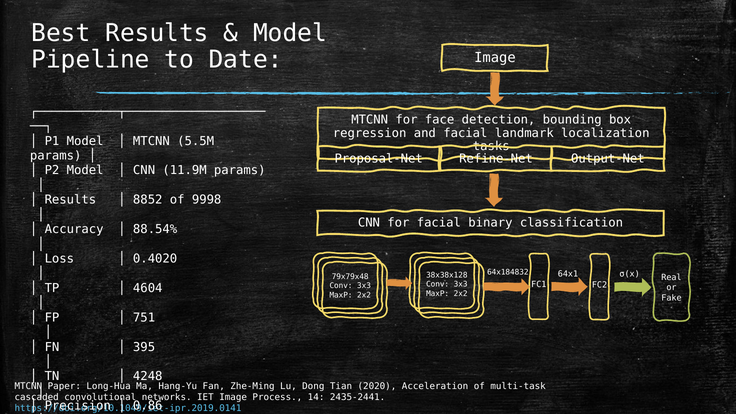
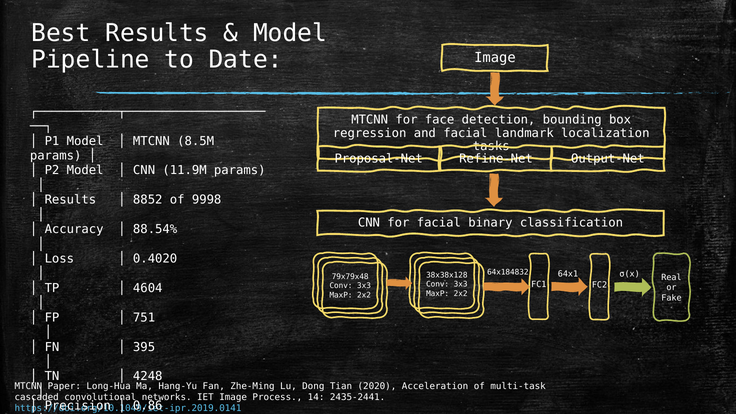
5.5M: 5.5M -> 8.5M (196, 141)
